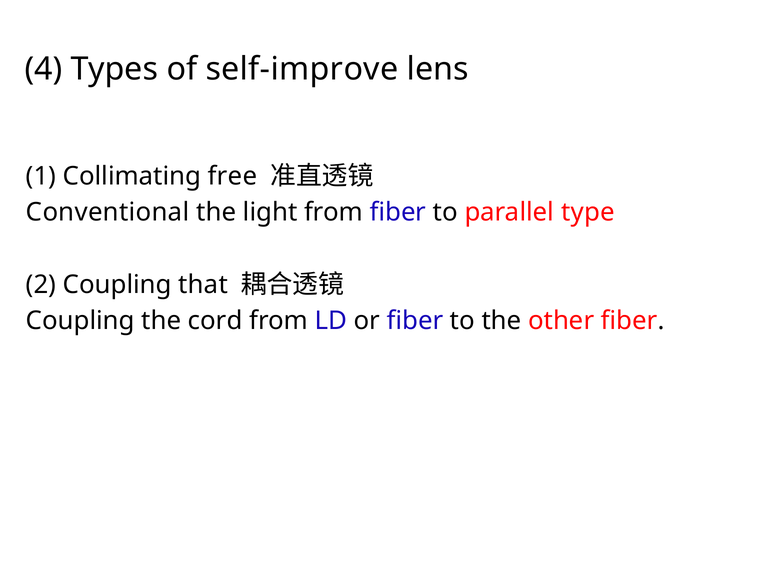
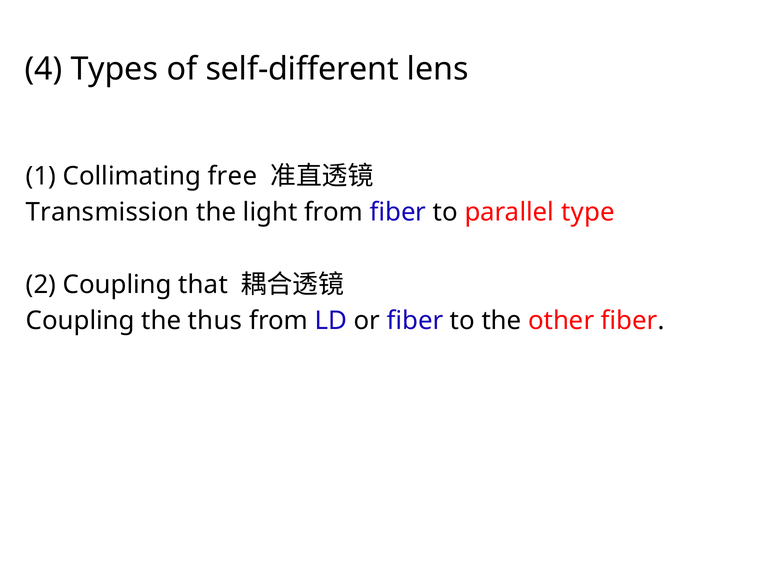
self-improve: self-improve -> self-different (302, 69)
Conventional: Conventional -> Transmission (108, 213)
cord: cord -> thus (215, 321)
